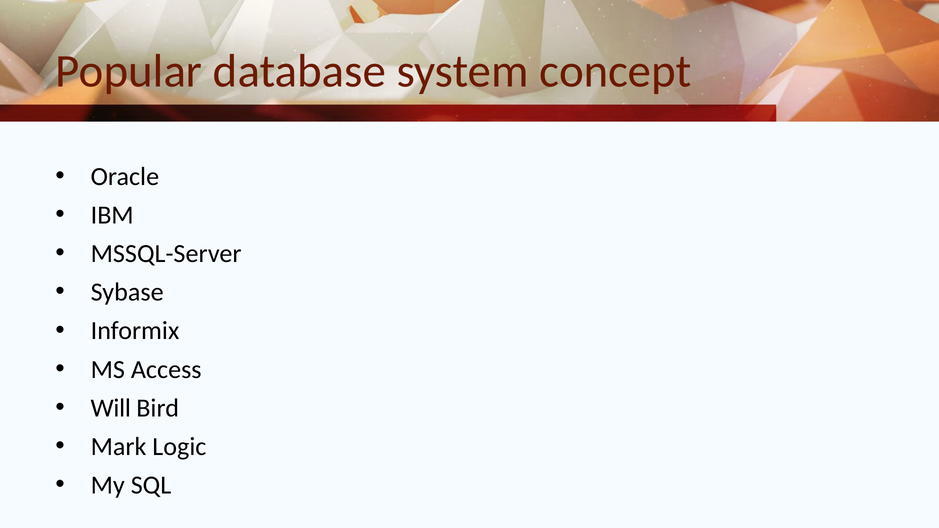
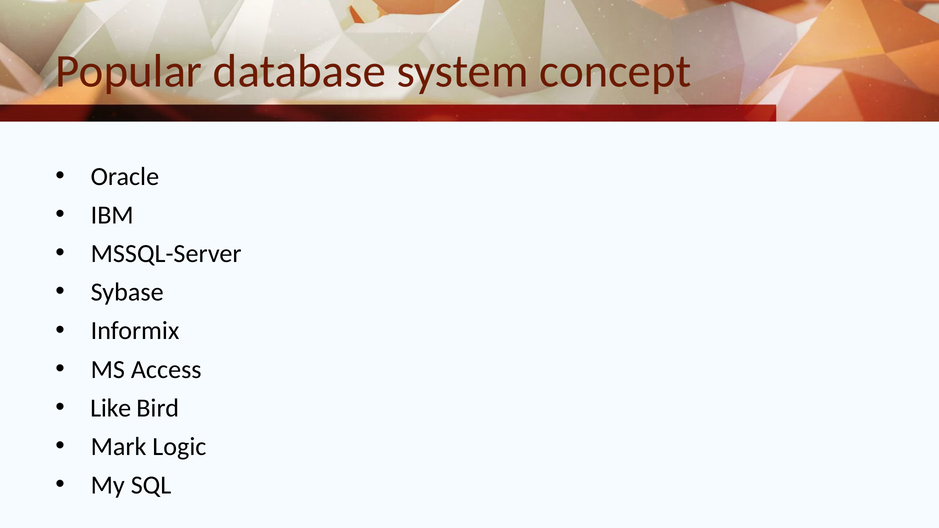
Will: Will -> Like (111, 408)
